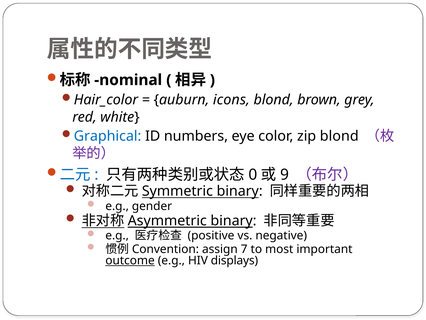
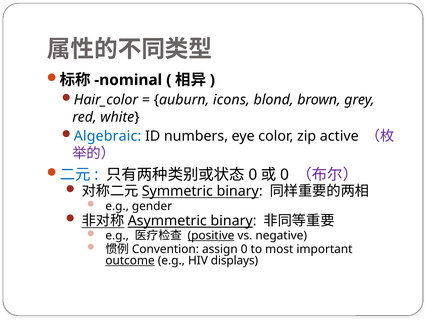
Graphical: Graphical -> Algebraic (108, 136)
zip blond: blond -> active (339, 136)
9: 9 -> 0 (284, 174)
positive underline: none -> present (211, 235)
assign 7: 7 -> 0 (244, 249)
